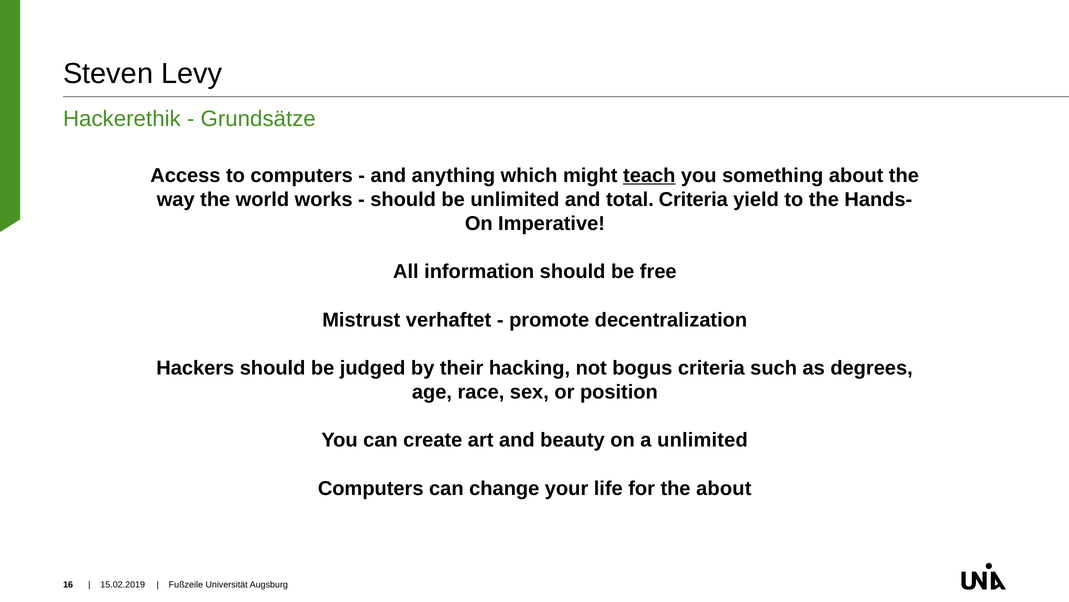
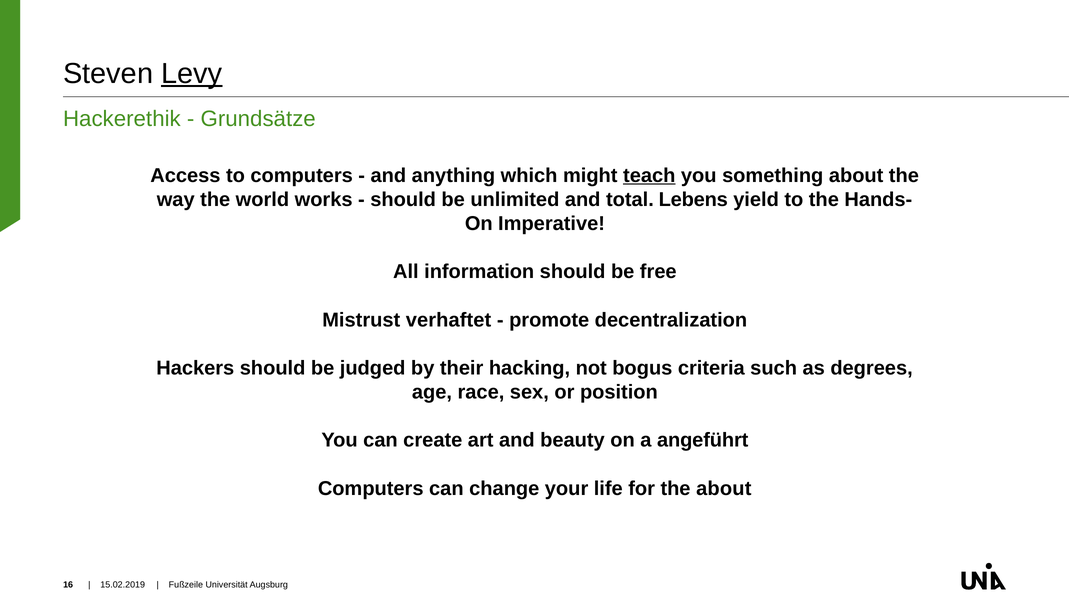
Levy underline: none -> present (192, 73)
total Criteria: Criteria -> Lebens (693, 199)
a unlimited: unlimited -> angeführt (703, 440)
